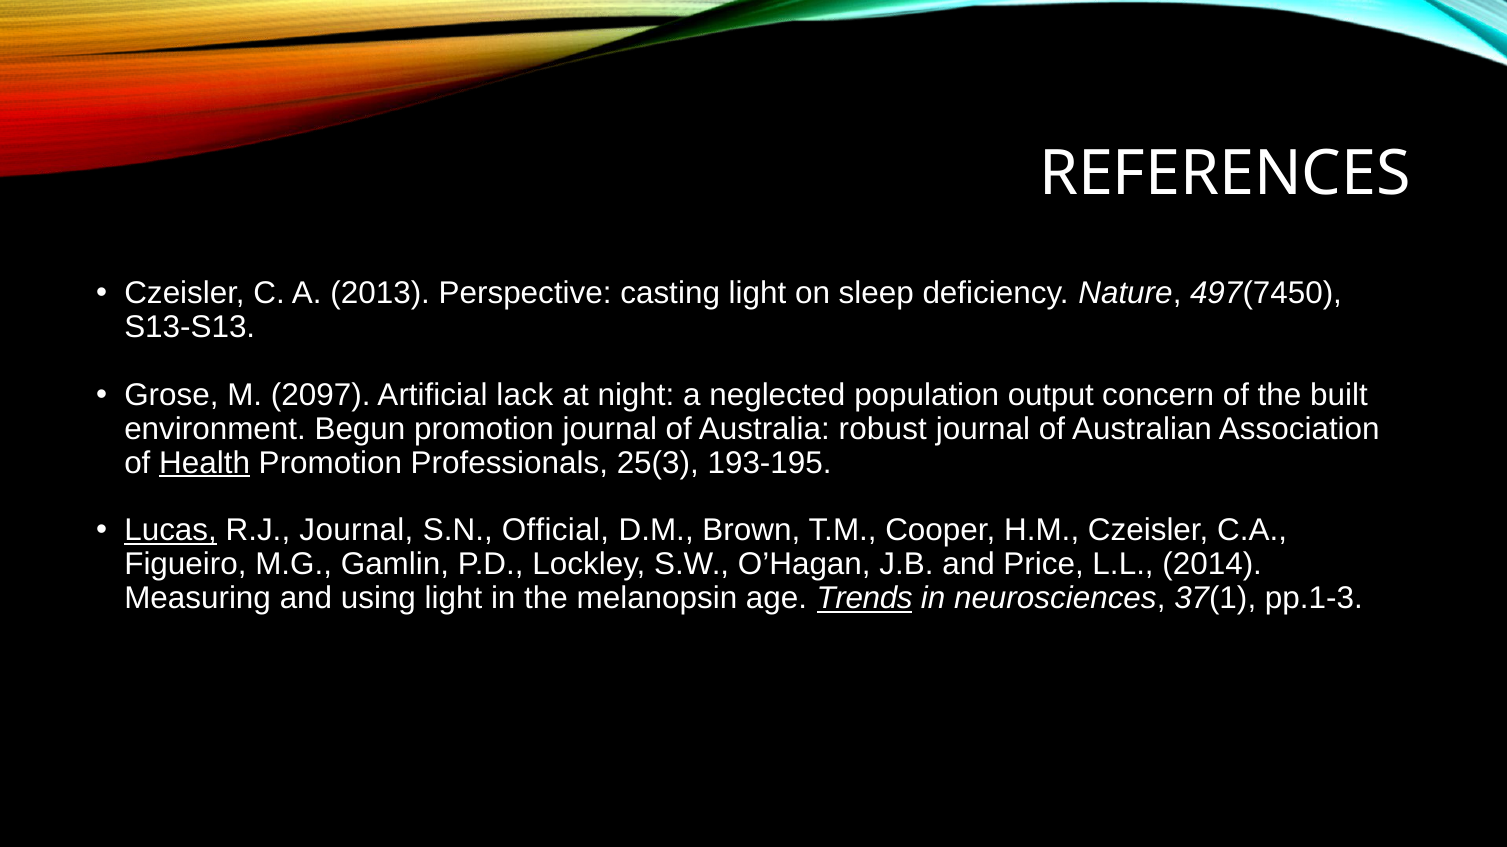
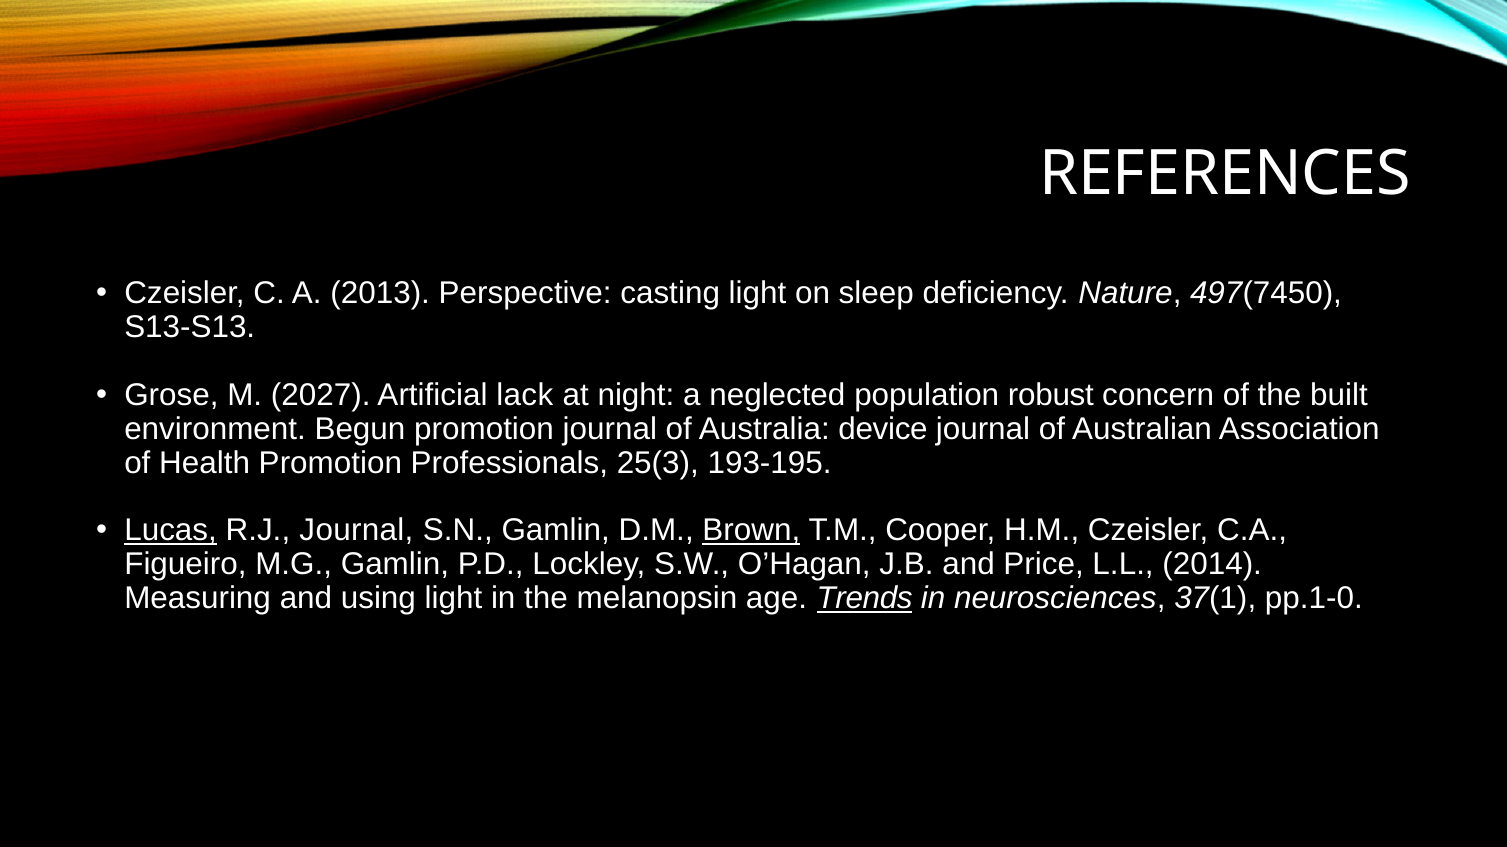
2097: 2097 -> 2027 (321, 395)
output: output -> robust (1051, 395)
robust: robust -> device (883, 429)
Health underline: present -> none (205, 463)
S.N Official: Official -> Gamlin (556, 531)
Brown underline: none -> present (751, 531)
pp.1-3: pp.1-3 -> pp.1-0 (1314, 599)
